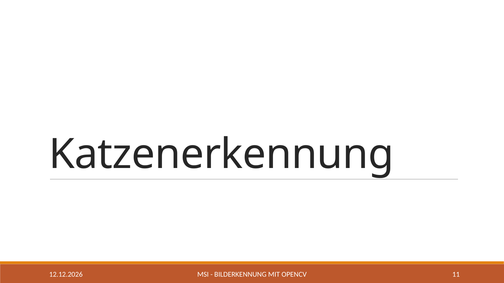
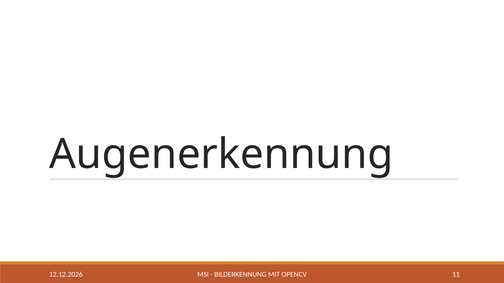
Katzenerkennung: Katzenerkennung -> Augenerkennung (221, 154)
